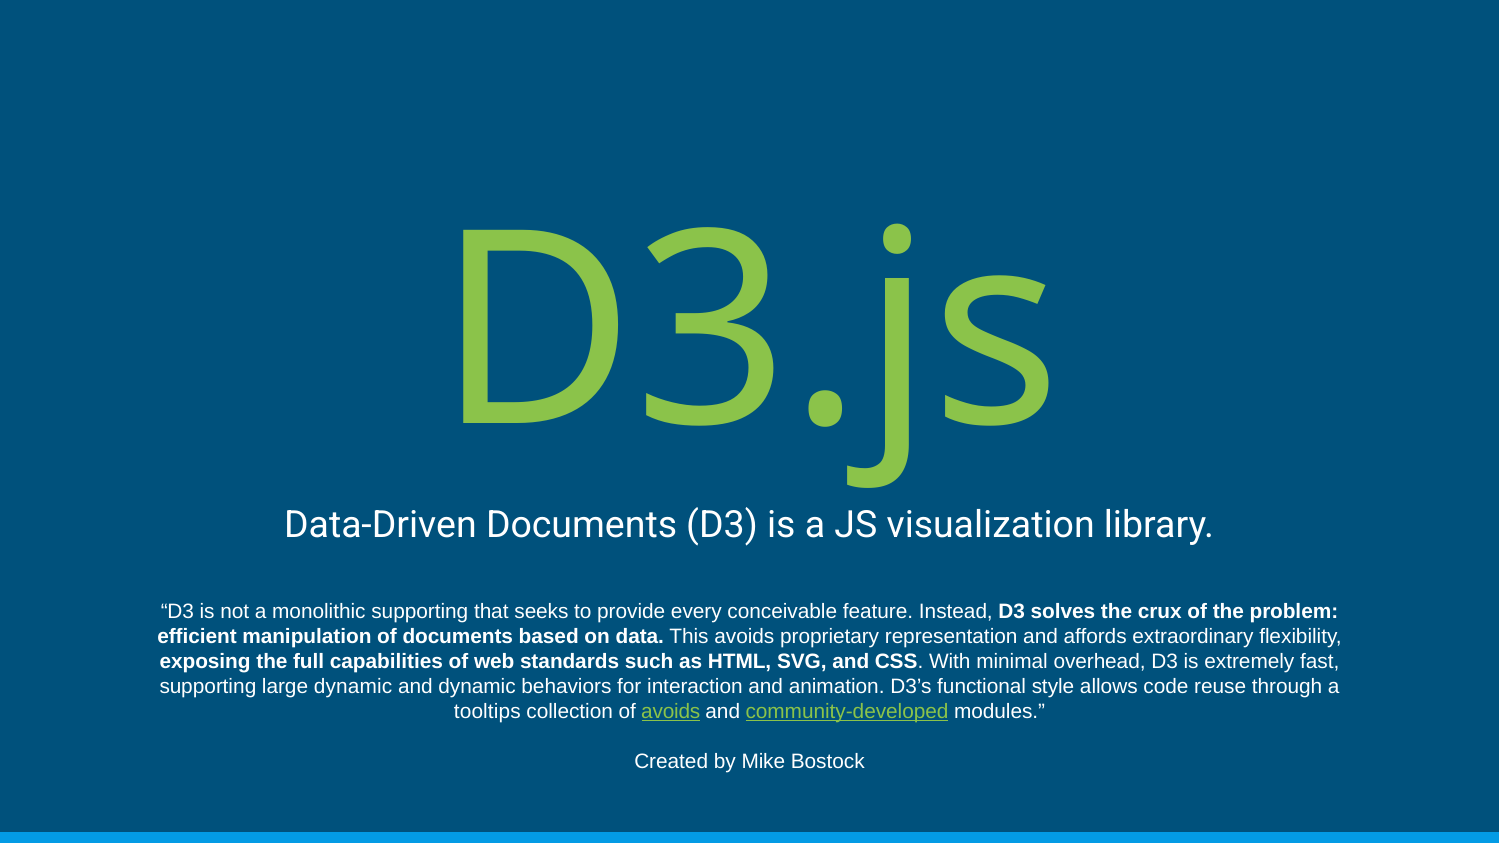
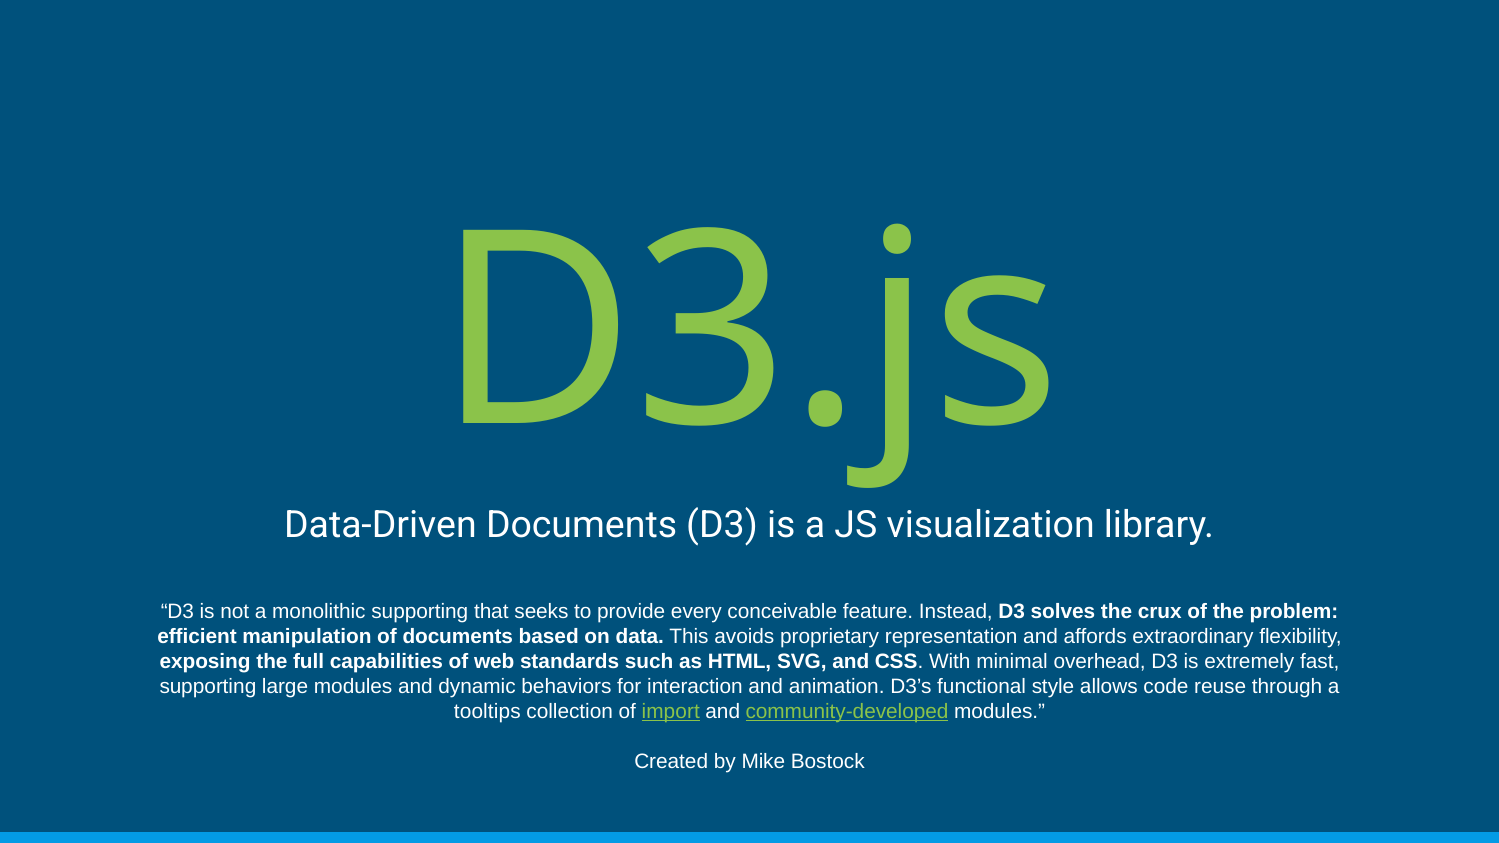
large dynamic: dynamic -> modules (353, 686)
of avoids: avoids -> import (671, 711)
